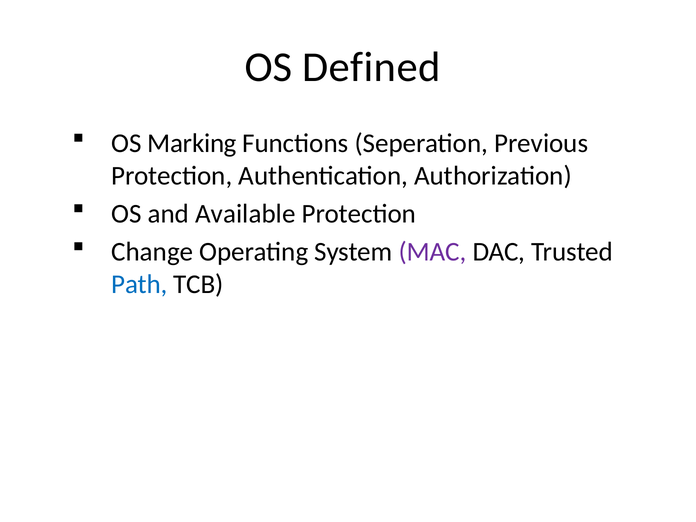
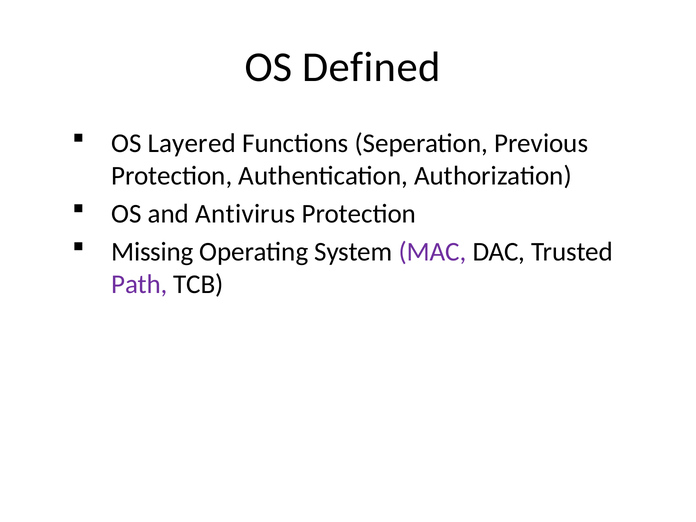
Marking: Marking -> Layered (192, 143)
Available: Available -> Antivirus (245, 214)
Change: Change -> Missing (152, 252)
Path colour: blue -> purple (139, 284)
